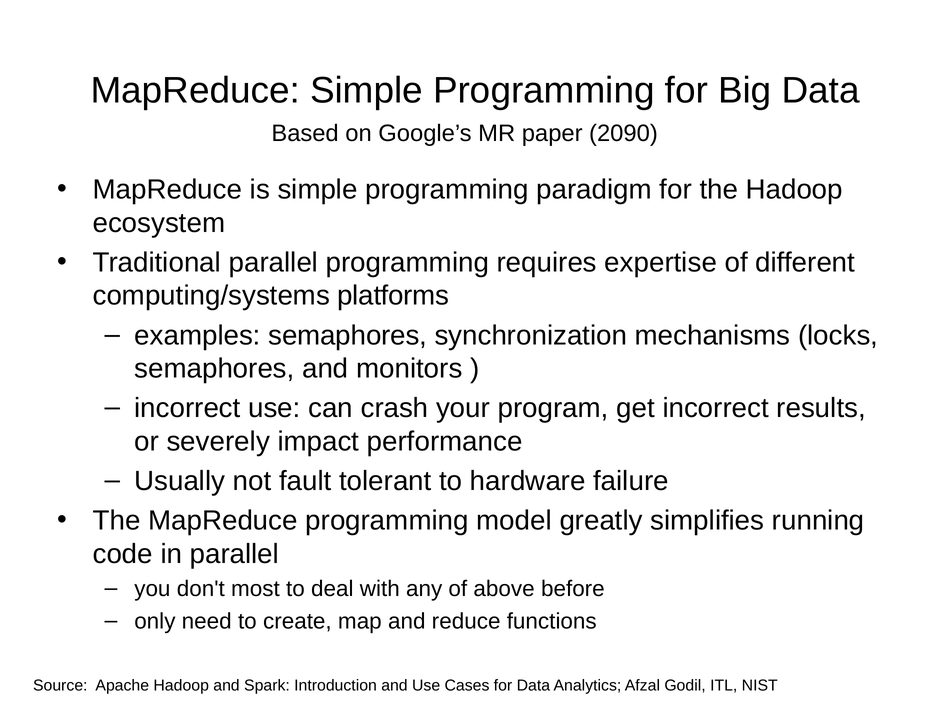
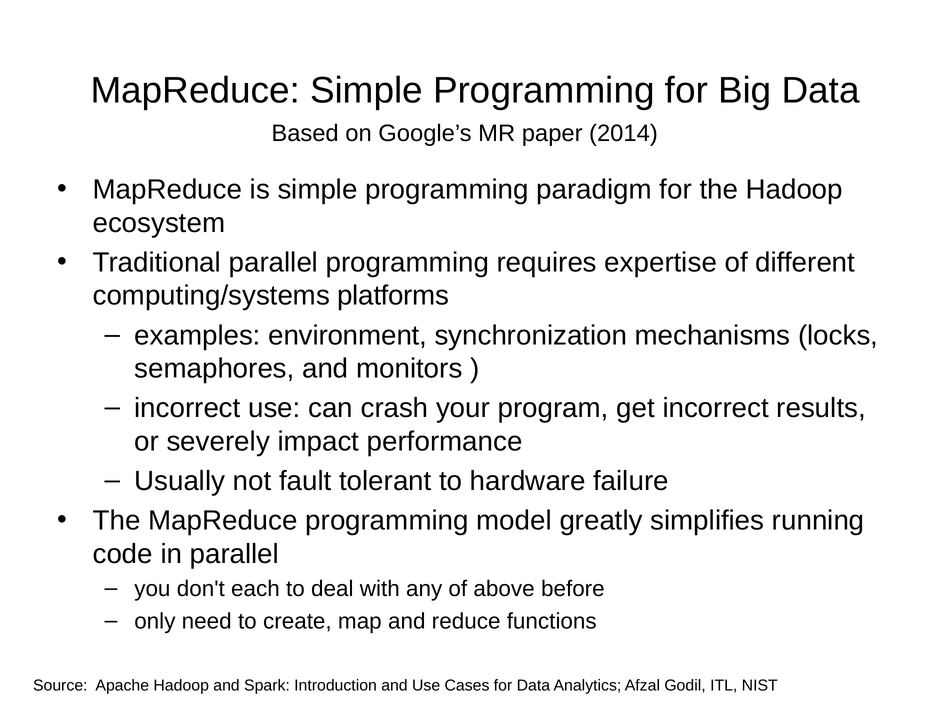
2090: 2090 -> 2014 (623, 134)
examples semaphores: semaphores -> environment (348, 336)
most: most -> each (255, 589)
